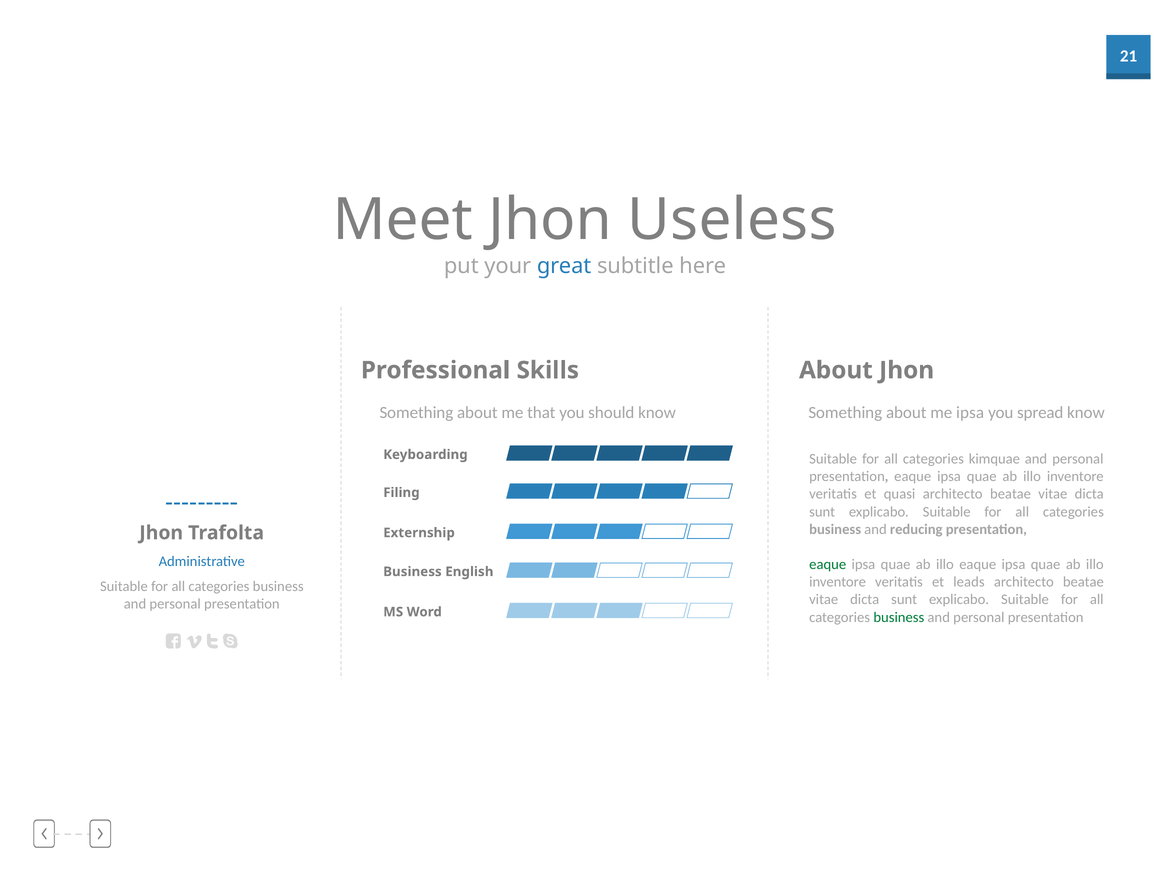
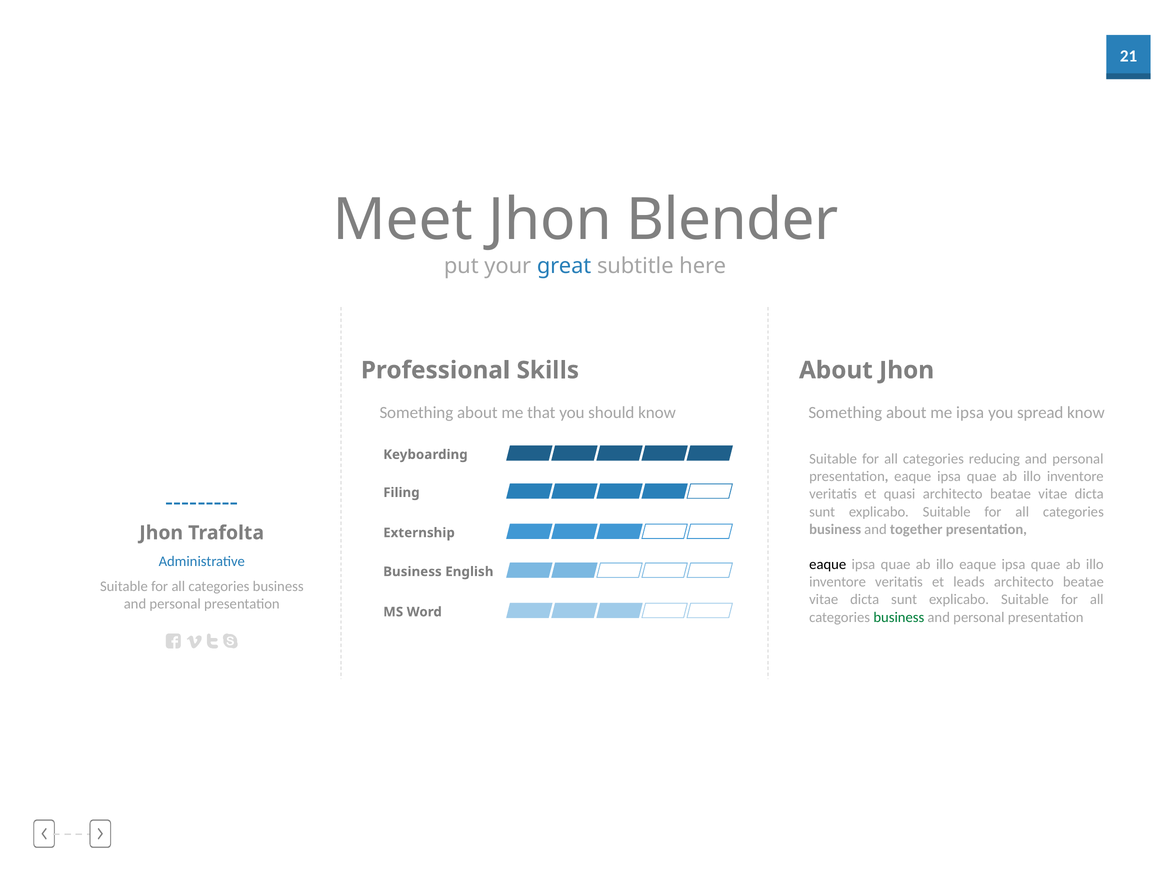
Useless: Useless -> Blender (732, 220)
kimquae: kimquae -> reducing (994, 459)
reducing: reducing -> together (916, 530)
eaque colour: green -> black (828, 565)
